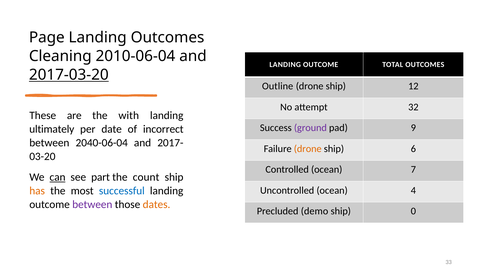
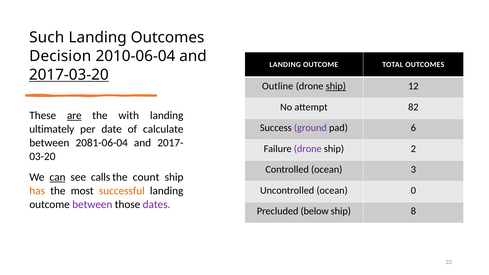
Page: Page -> Such (47, 37)
Cleaning: Cleaning -> Decision (60, 56)
ship underline: none -> present (336, 86)
32: 32 -> 82 (413, 107)
are underline: none -> present (74, 115)
9: 9 -> 6 (413, 128)
incorrect: incorrect -> calculate (163, 129)
2040-06-04: 2040-06-04 -> 2081-06-04 (102, 143)
drone colour: orange -> purple (308, 149)
6: 6 -> 2 (413, 149)
7: 7 -> 3 (413, 170)
part: part -> calls (101, 177)
successful colour: blue -> orange (122, 191)
4: 4 -> 0 (413, 190)
dates colour: orange -> purple (157, 204)
demo: demo -> below (315, 211)
0: 0 -> 8 (413, 211)
